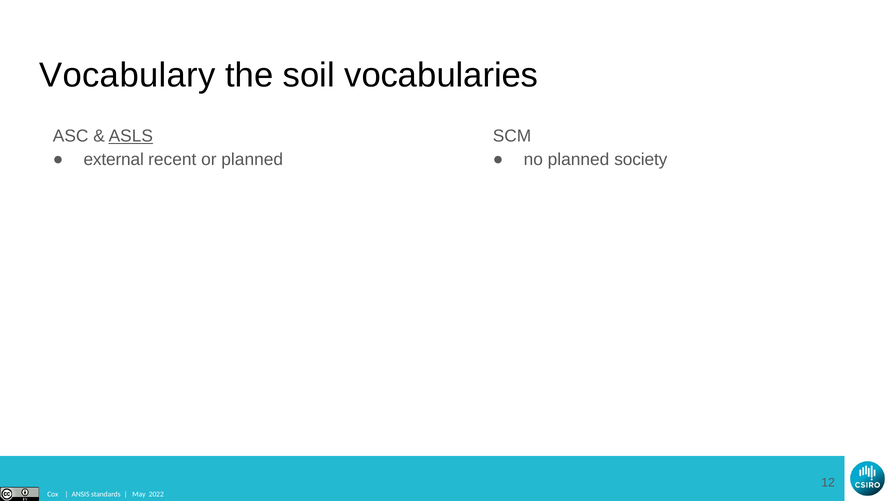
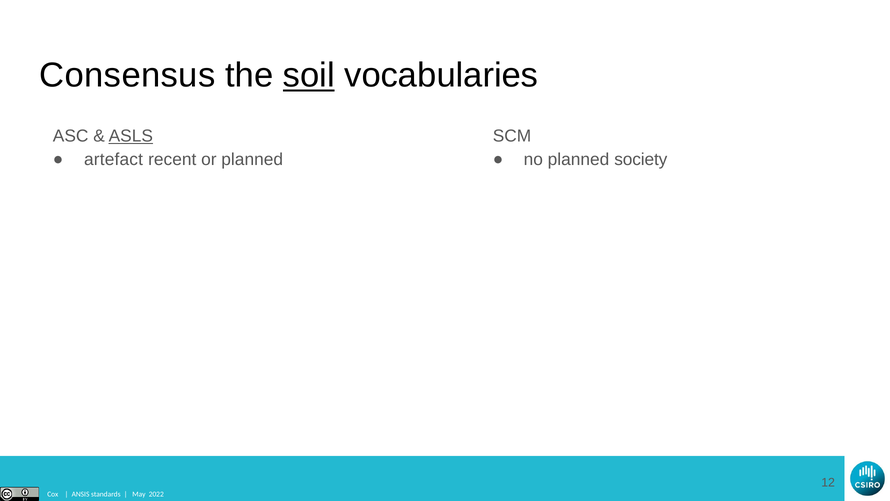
Vocabulary: Vocabulary -> Consensus (127, 75)
soil underline: none -> present (309, 75)
external: external -> artefact (114, 160)
